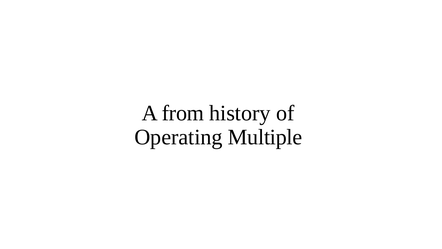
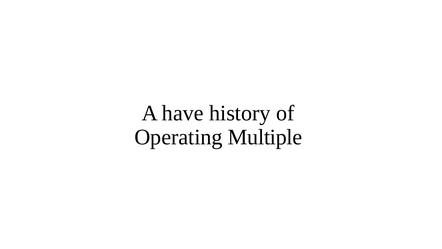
from: from -> have (183, 113)
